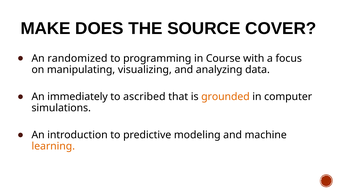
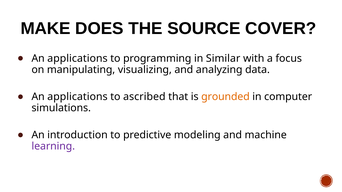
randomized: randomized -> applications (77, 58)
Course: Course -> Similar (223, 58)
immediately: immediately -> applications (77, 97)
learning colour: orange -> purple (53, 147)
